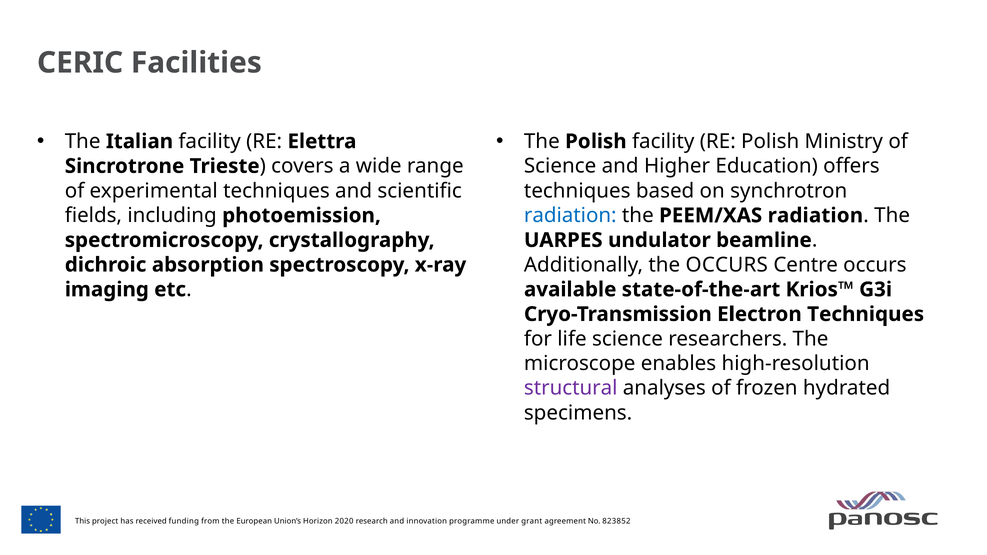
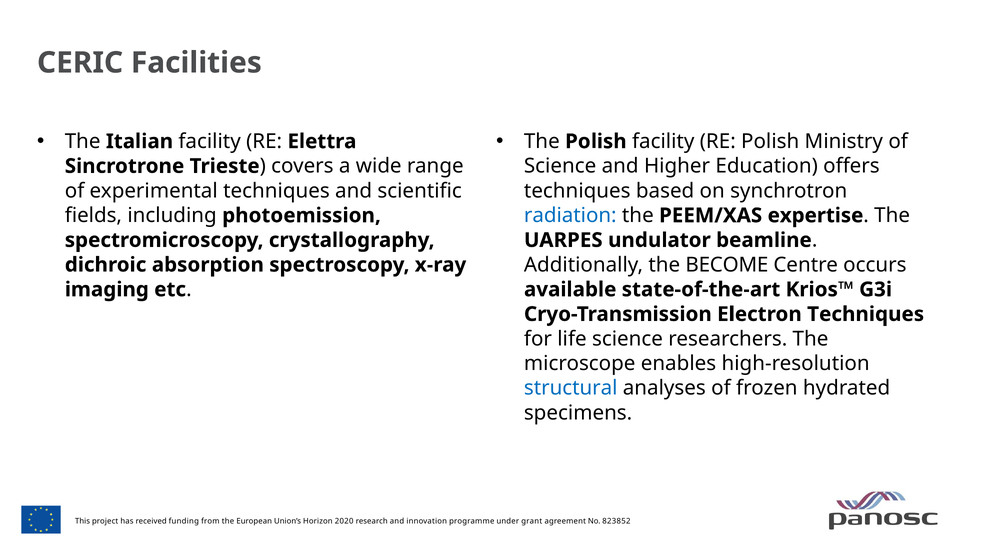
PEEM/XAS radiation: radiation -> expertise (815, 216)
the OCCURS: OCCURS -> BECOME (727, 265)
structural colour: purple -> blue (571, 388)
